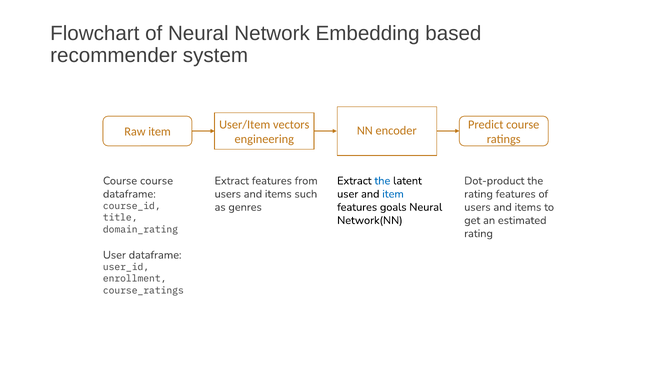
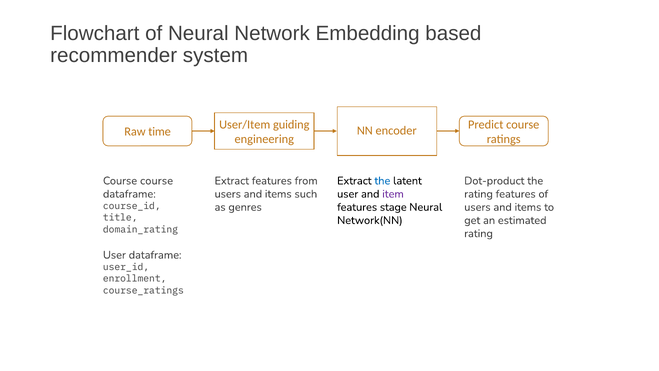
vectors: vectors -> guiding (291, 124)
Raw item: item -> time (160, 132)
item colour: blue -> purple (393, 194)
goals: goals -> stage (393, 207)
